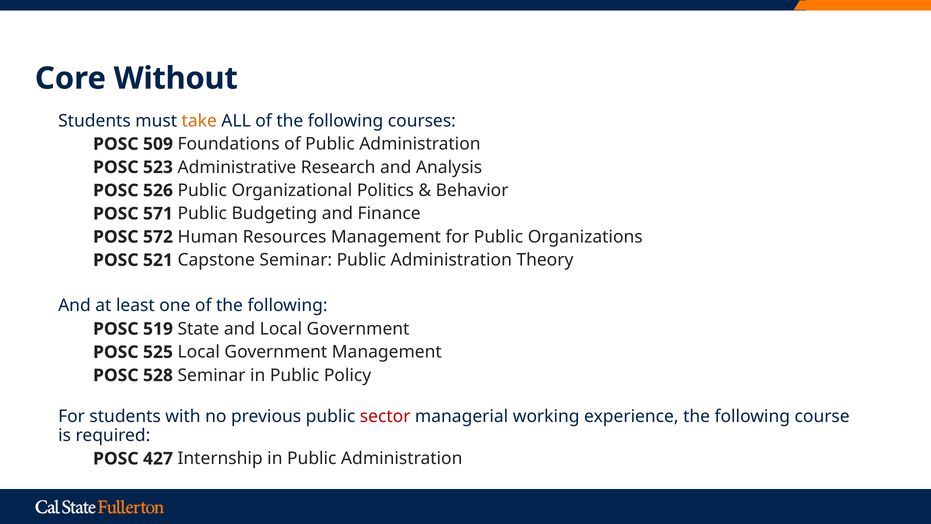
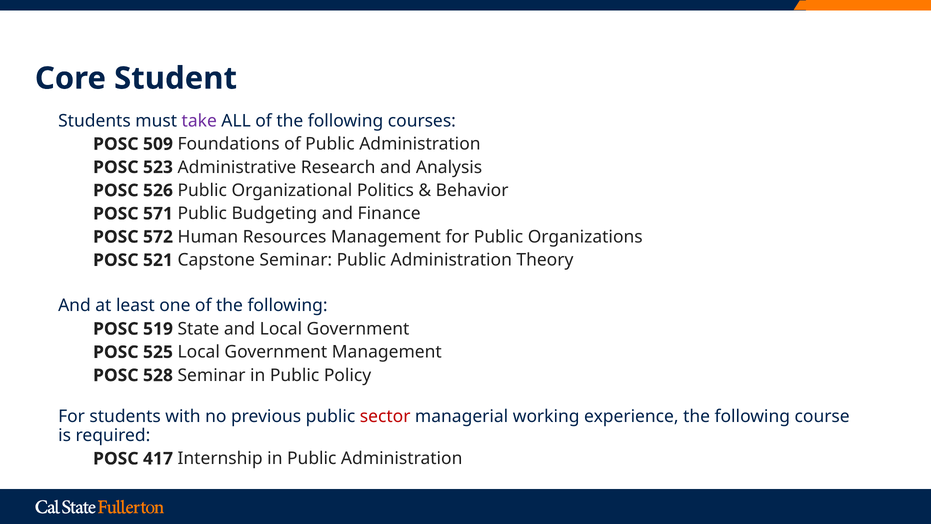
Without: Without -> Student (176, 78)
take colour: orange -> purple (199, 121)
427: 427 -> 417 (158, 458)
